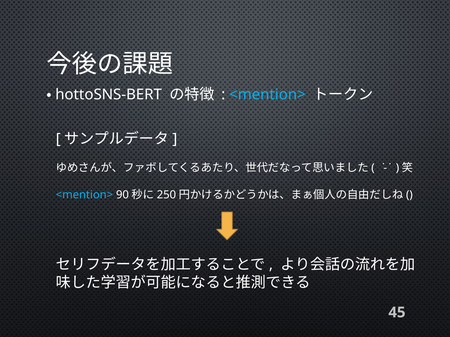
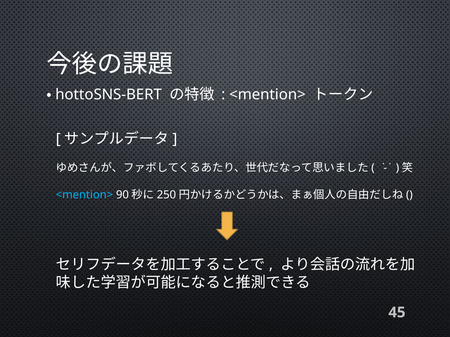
<mention> colour: light blue -> white (267, 95)
